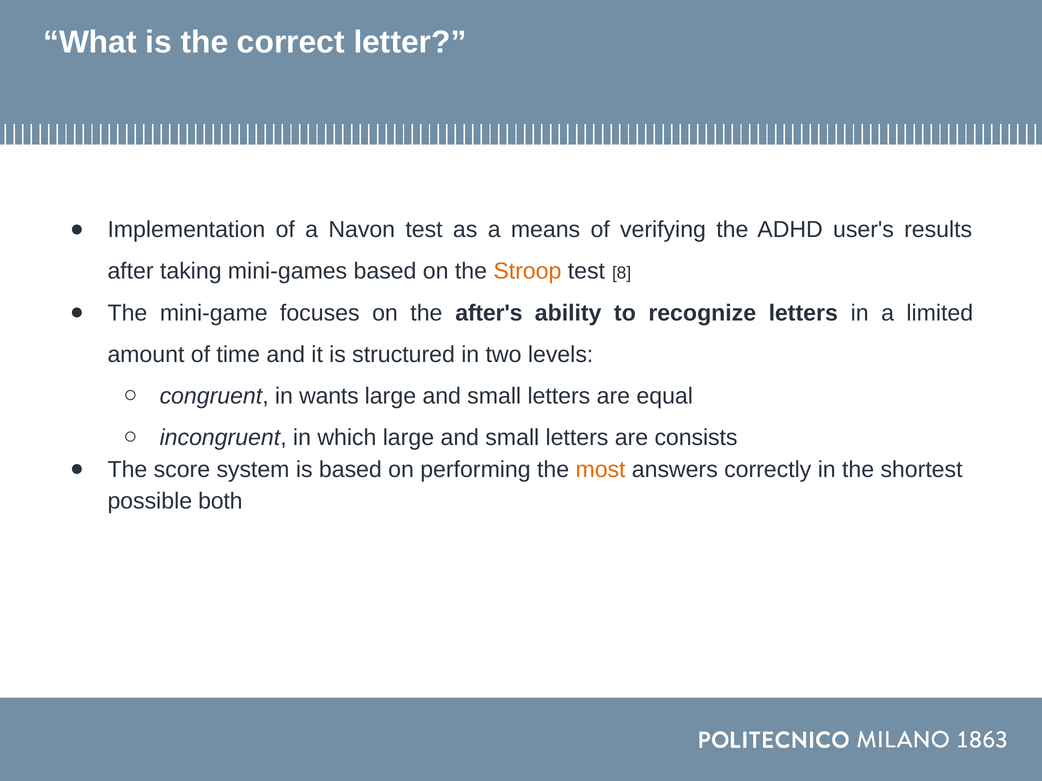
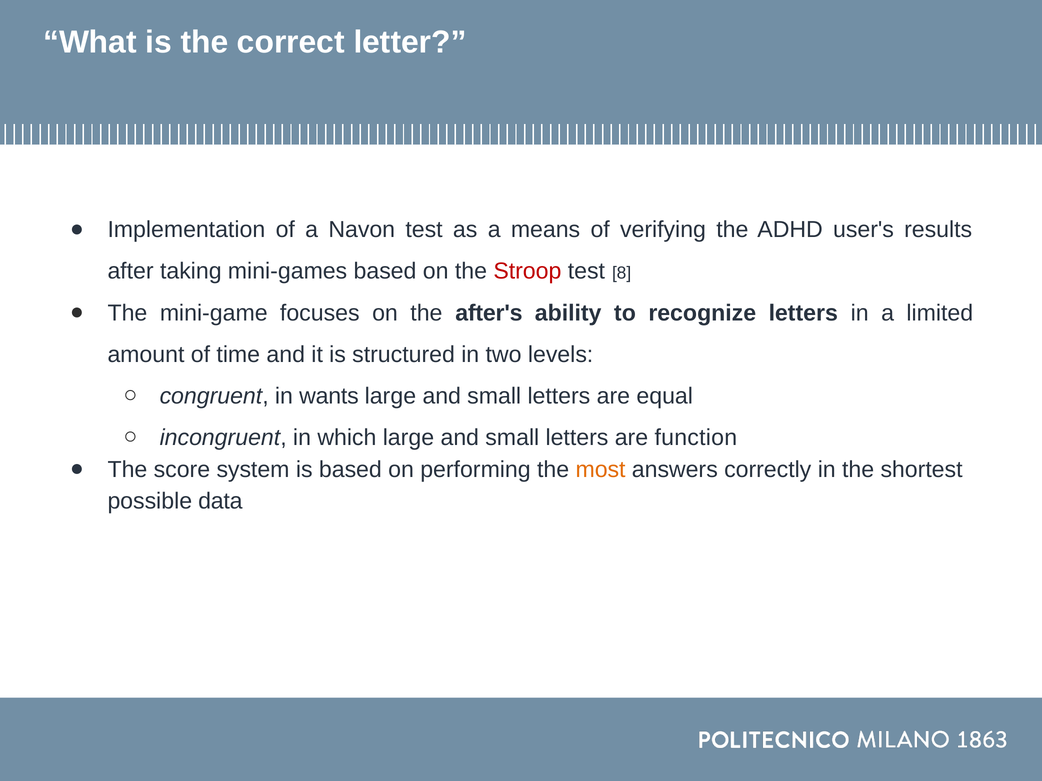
Stroop colour: orange -> red (527, 272)
consists: consists -> function (696, 438)
both: both -> data (220, 502)
